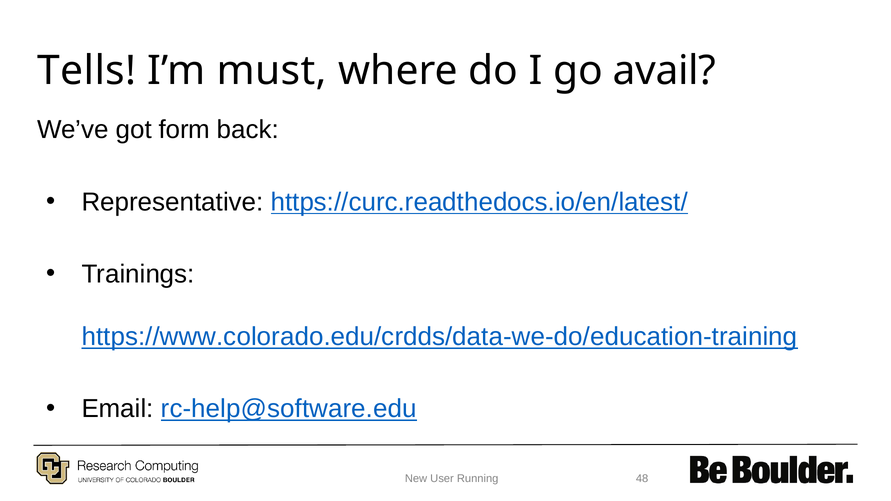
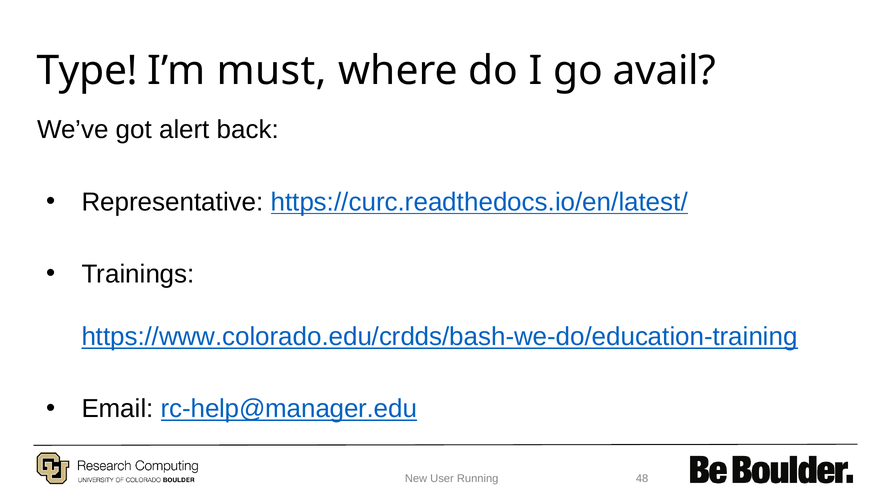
Tells: Tells -> Type (87, 71)
form: form -> alert (184, 129)
https://www.colorado.edu/crdds/data-we-do/education-training: https://www.colorado.edu/crdds/data-we-do/education-training -> https://www.colorado.edu/crdds/bash-we-do/education-training (440, 337)
rc-help@software.edu: rc-help@software.edu -> rc-help@manager.edu (289, 409)
